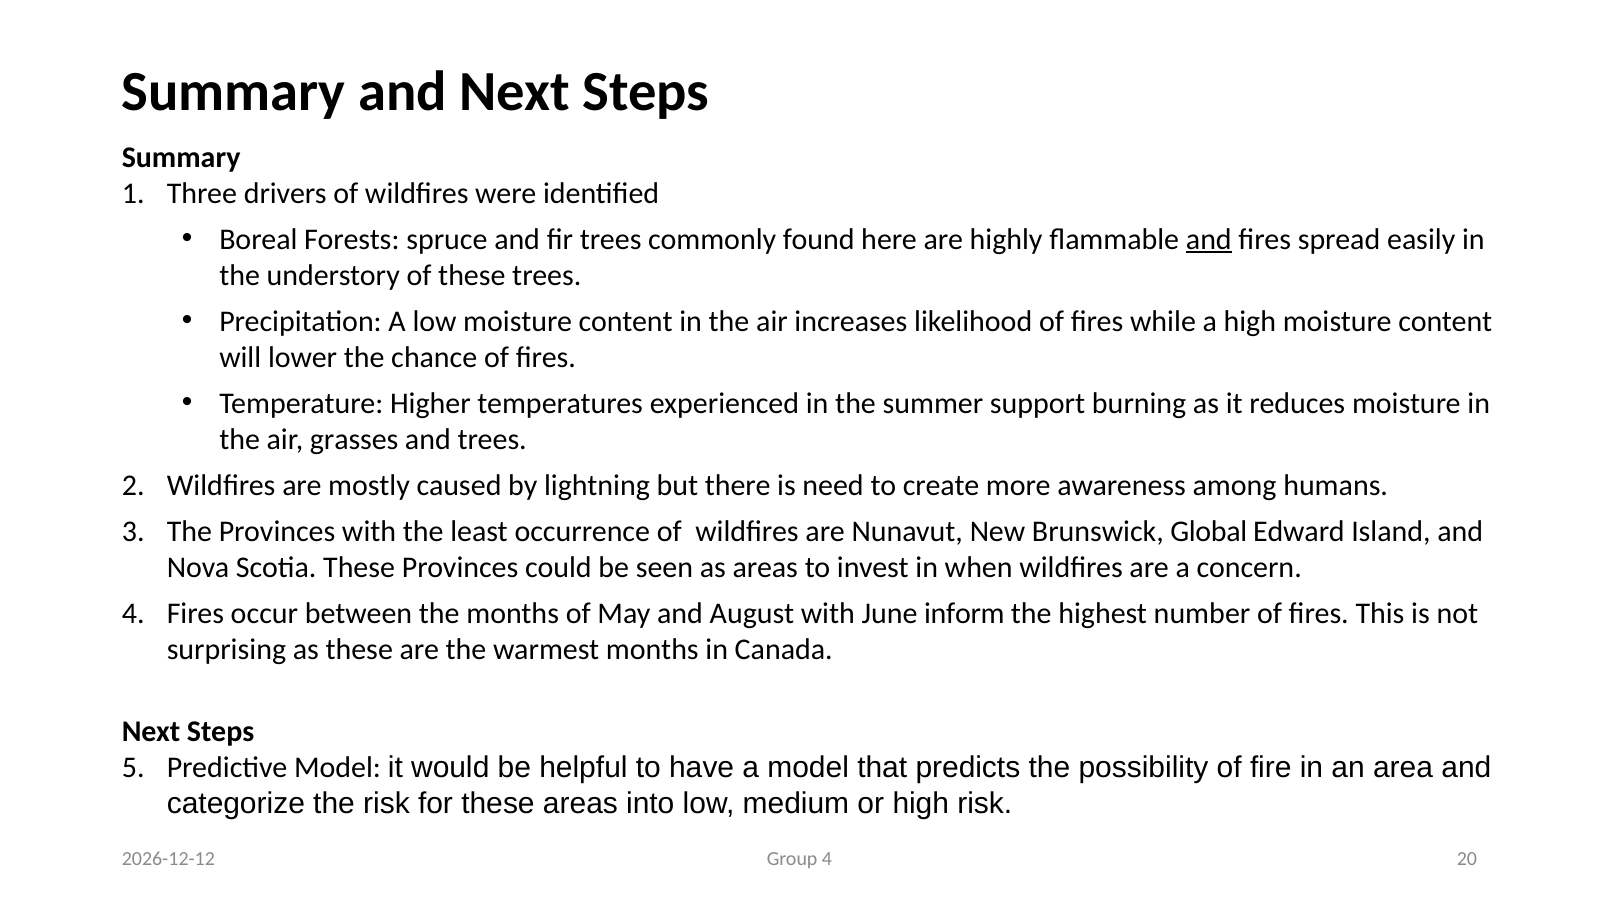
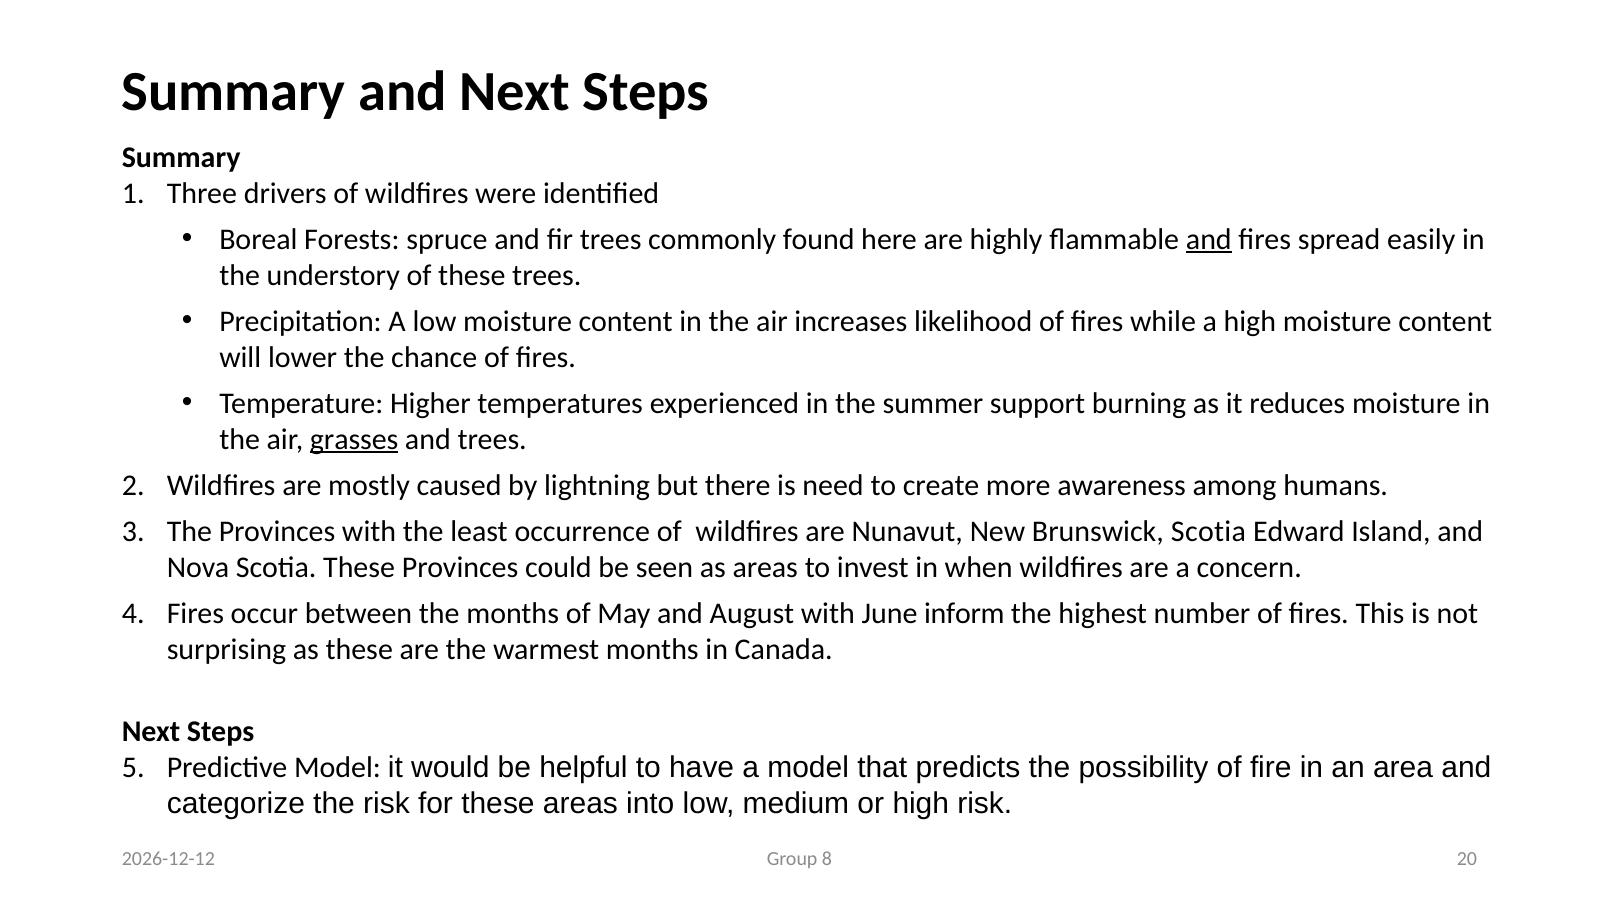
grasses underline: none -> present (354, 439)
Brunswick Global: Global -> Scotia (1208, 531)
Group 4: 4 -> 8 (827, 859)
